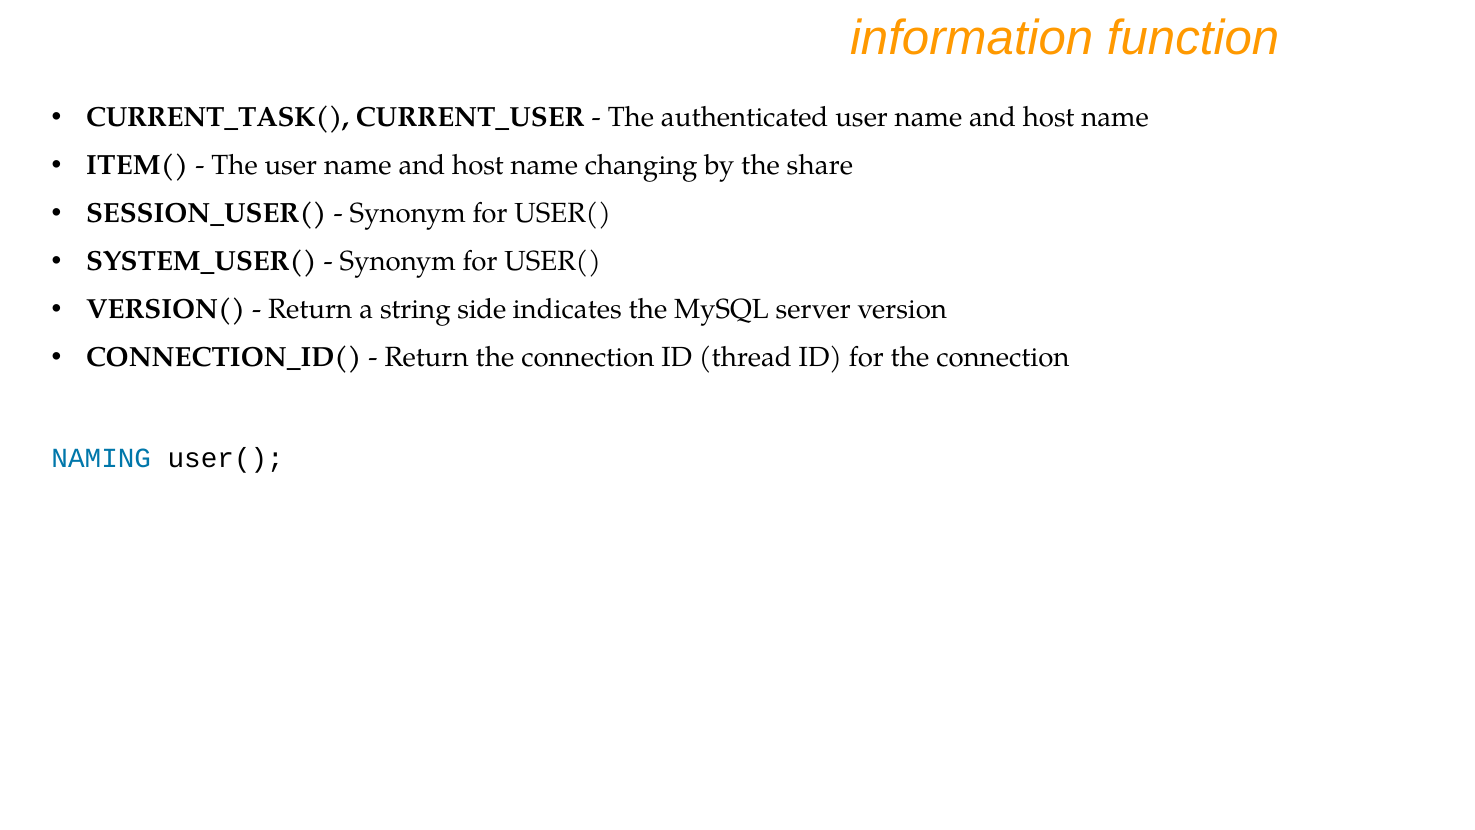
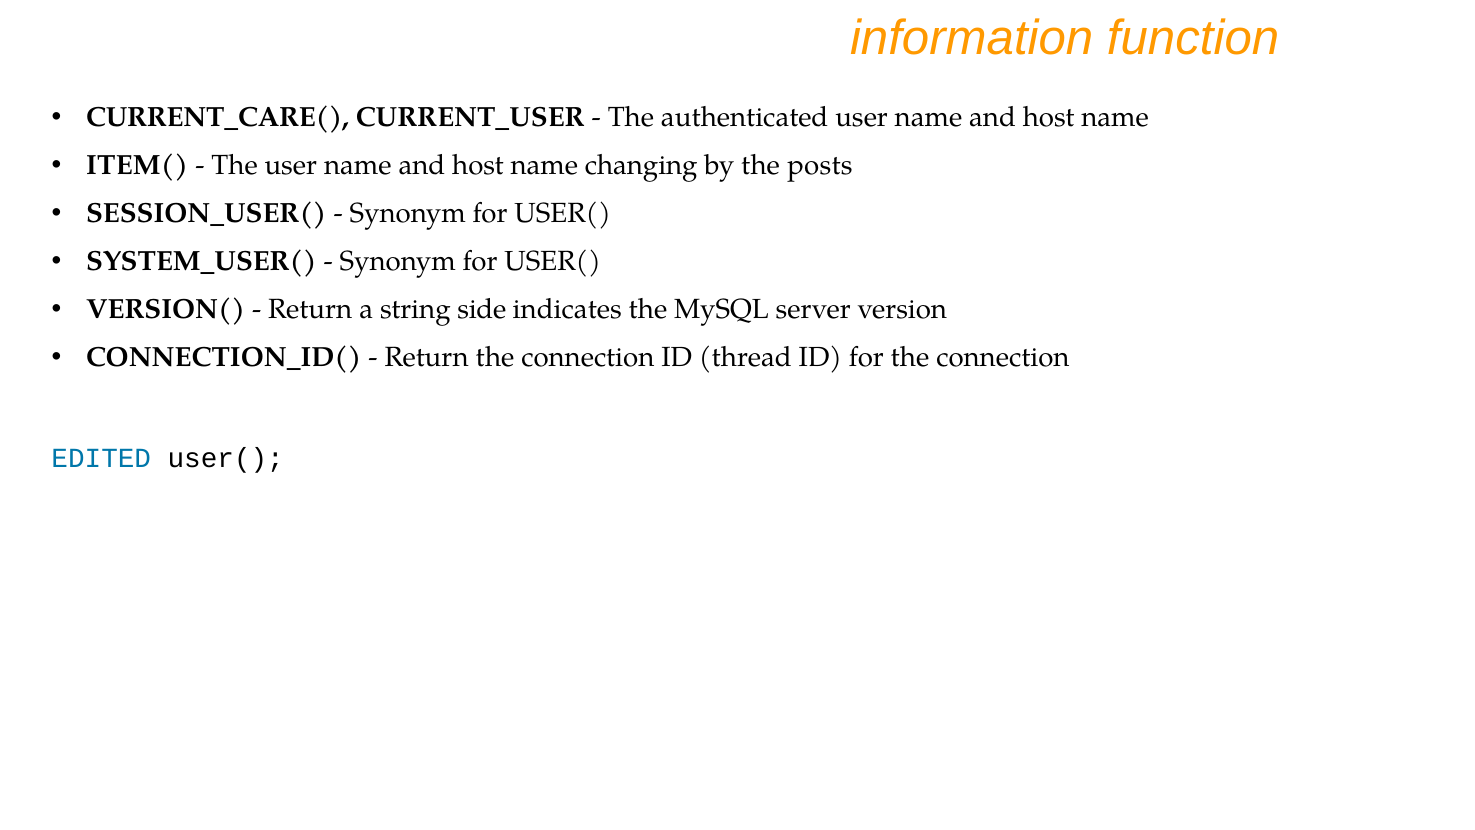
CURRENT_TASK(: CURRENT_TASK( -> CURRENT_CARE( (218, 118)
share: share -> posts (820, 166)
NAMING: NAMING -> EDITED (101, 458)
